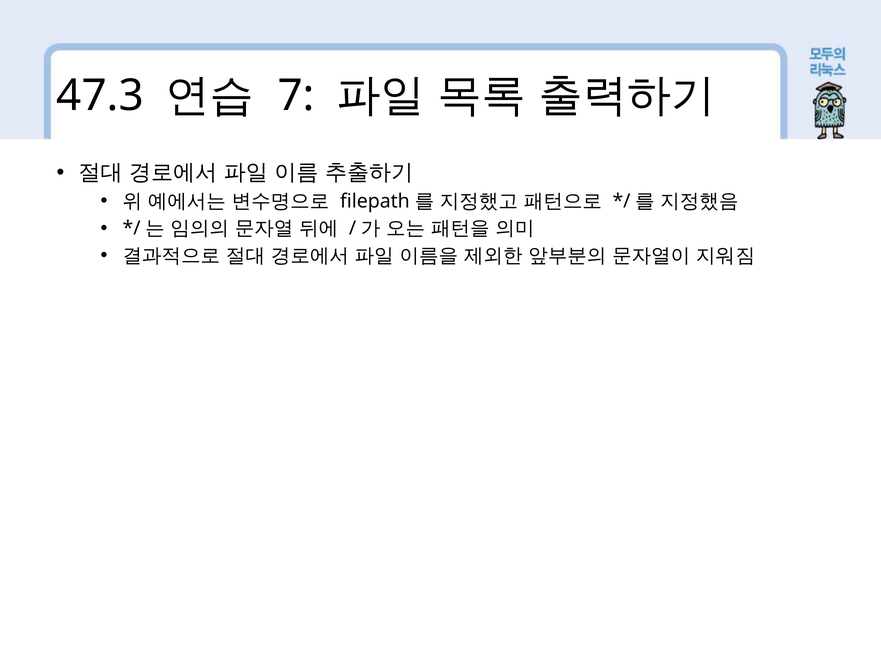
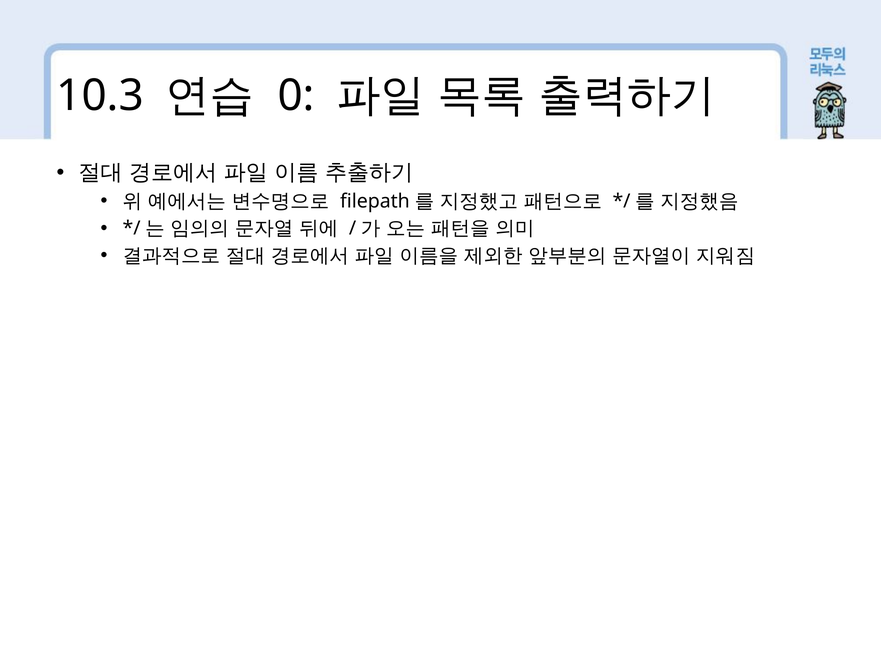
47.3: 47.3 -> 10.3 (100, 96)
7: 7 -> 0 (296, 96)
